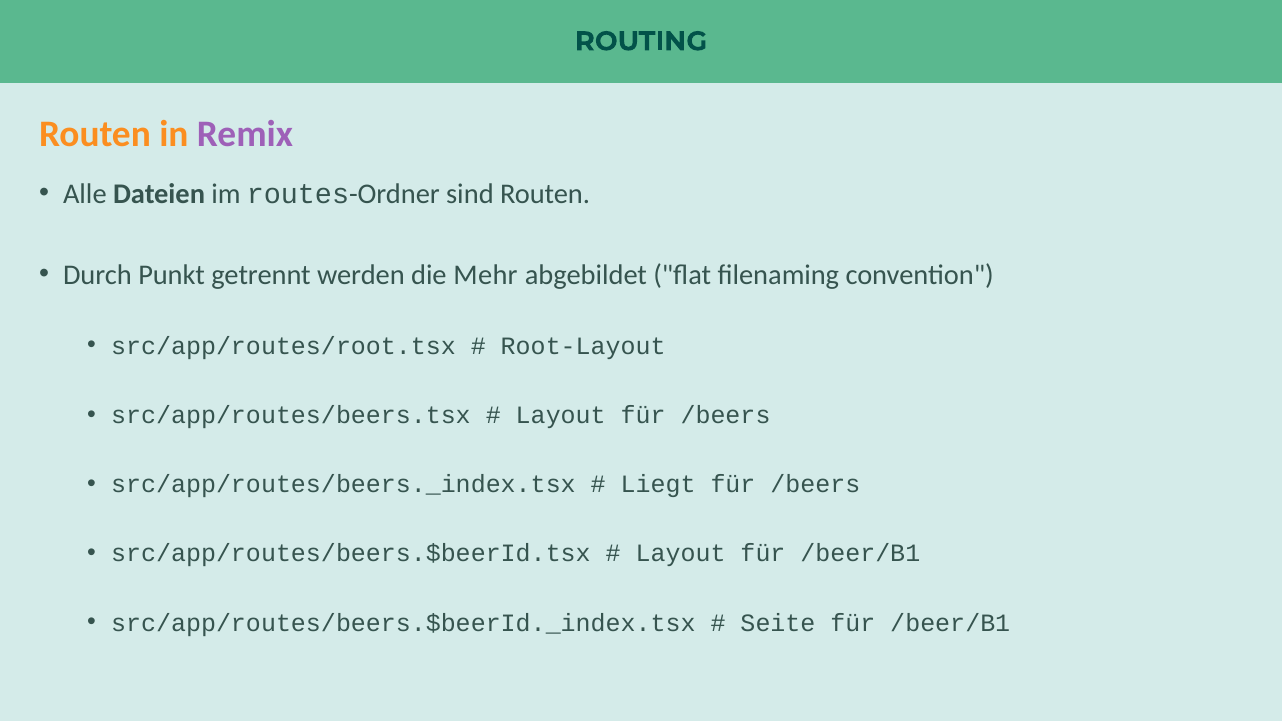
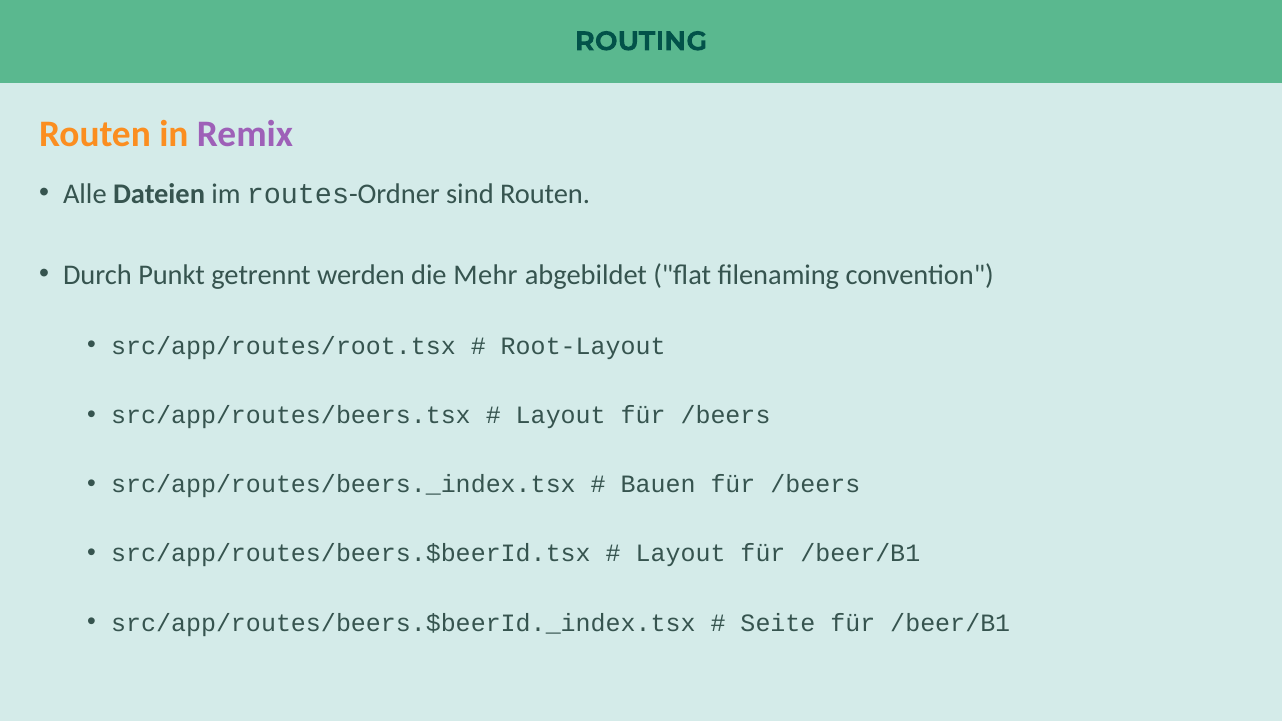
Liegt: Liegt -> Bauen (658, 485)
